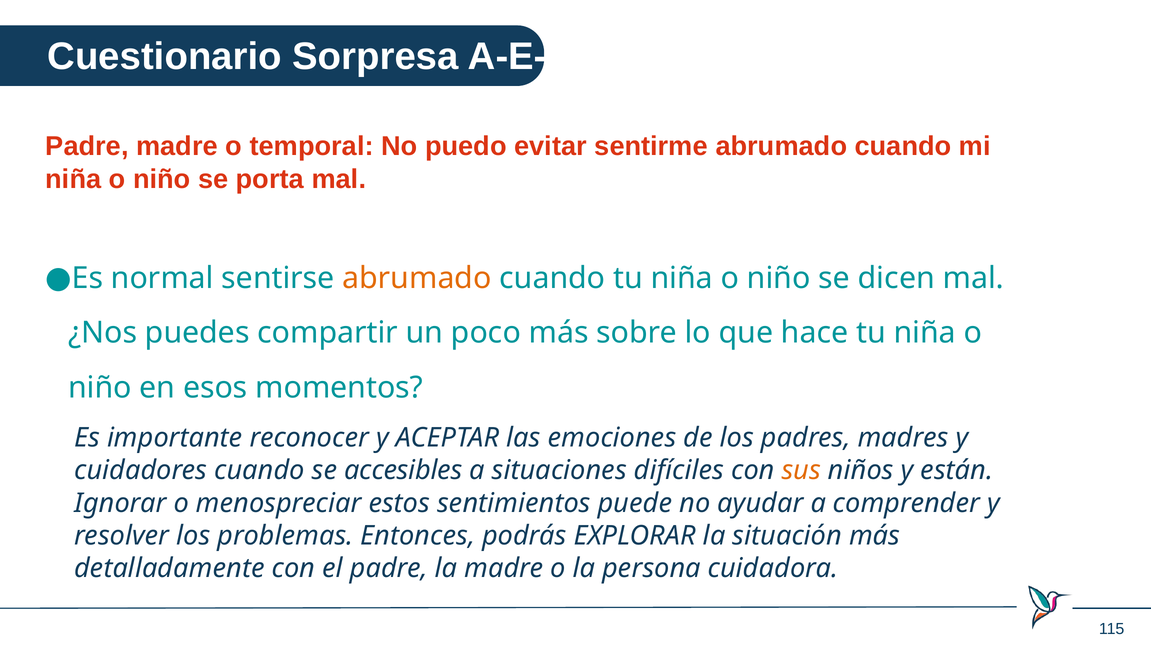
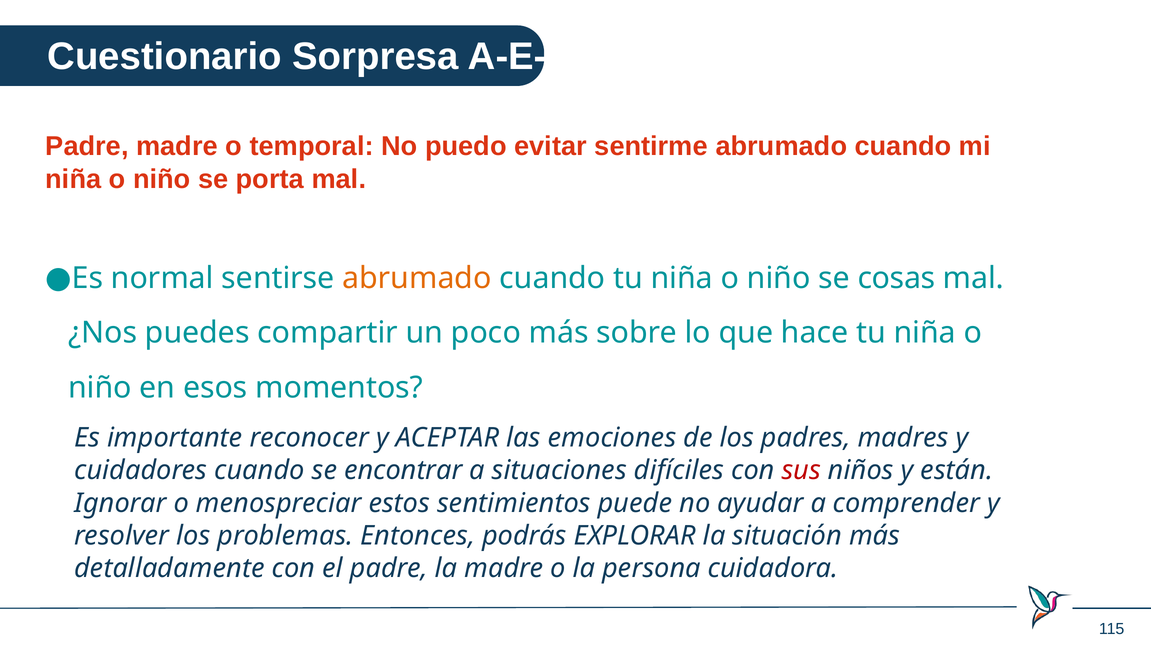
dicen: dicen -> cosas (897, 278)
accesibles: accesibles -> encontrar (403, 470)
sus colour: orange -> red (801, 470)
